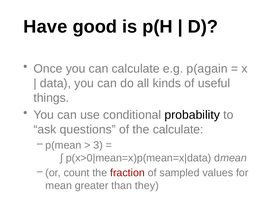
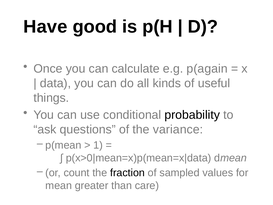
the calculate: calculate -> variance (178, 129)
3: 3 -> 1 (98, 145)
fraction colour: red -> black (127, 173)
they: they -> care (147, 185)
